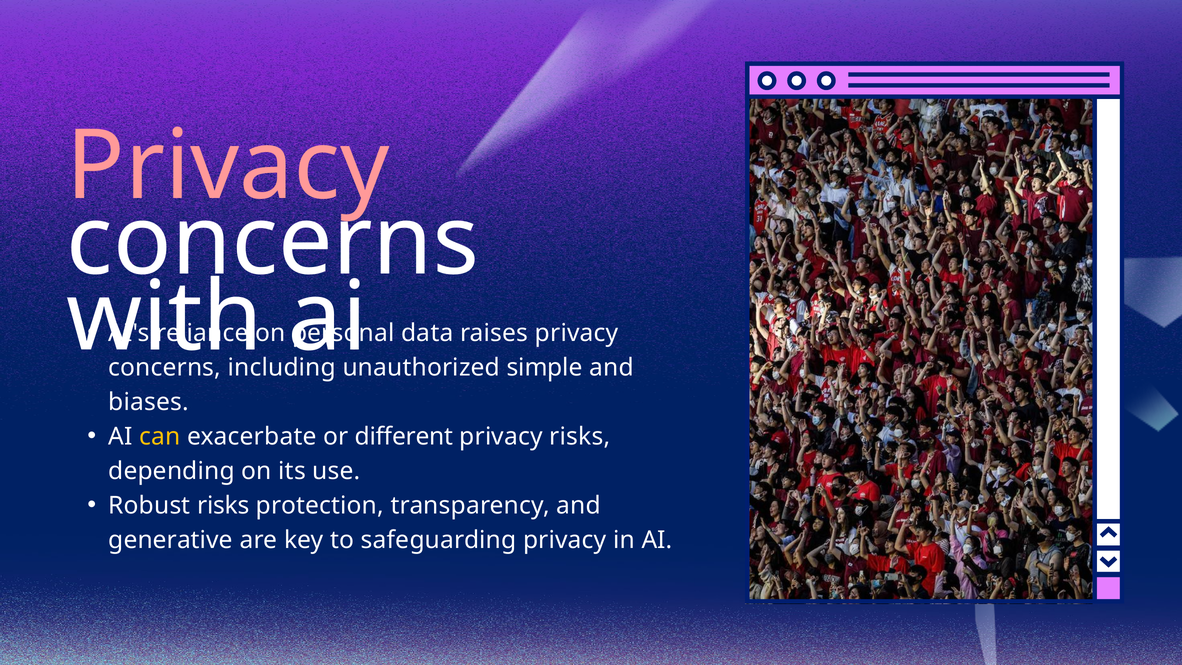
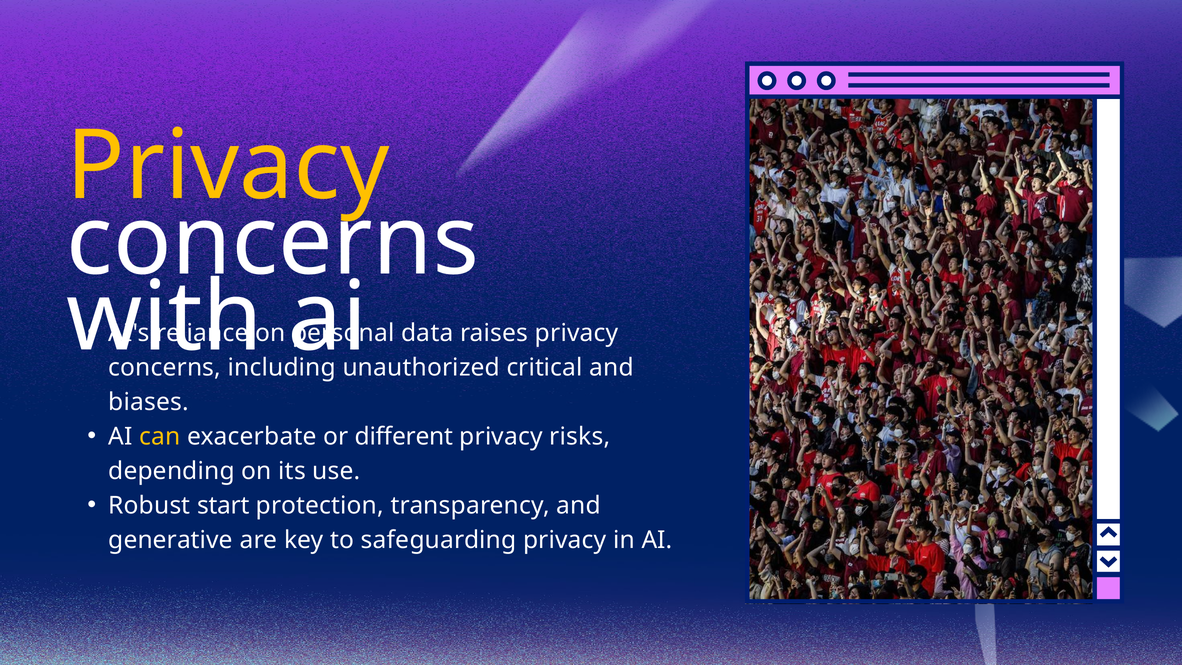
Privacy colour: pink -> yellow (228, 166)
simple: simple -> critical (545, 367)
Robust risks: risks -> start (223, 505)
